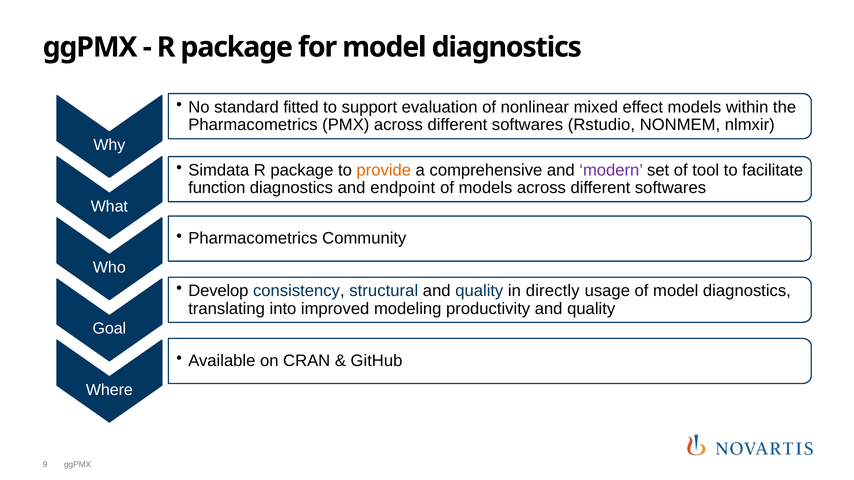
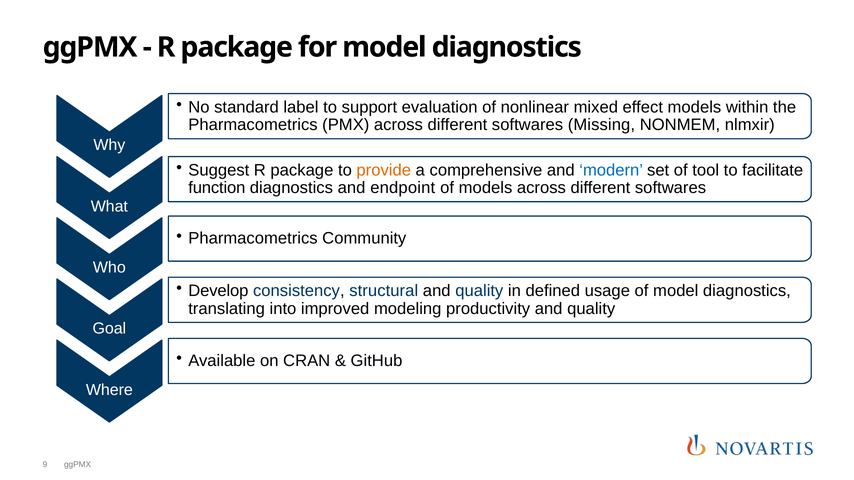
fitted: fitted -> label (301, 107)
Rstudio: Rstudio -> Missing (601, 125)
Simdata: Simdata -> Suggest (219, 170)
modern colour: purple -> blue (611, 170)
directly: directly -> defined (553, 291)
